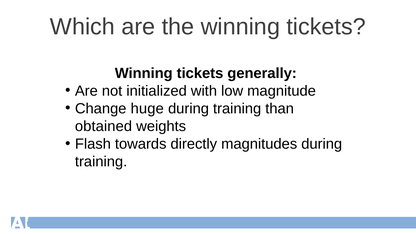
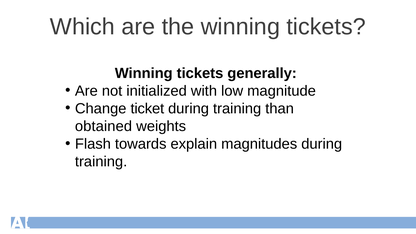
huge: huge -> ticket (147, 109)
directly: directly -> explain (194, 144)
